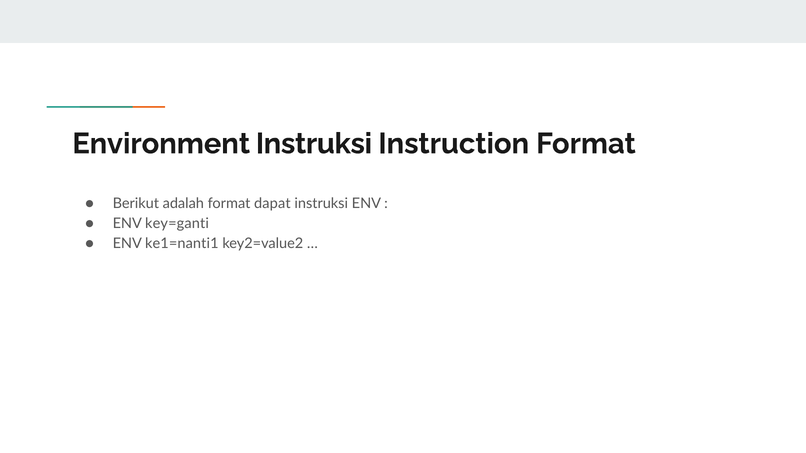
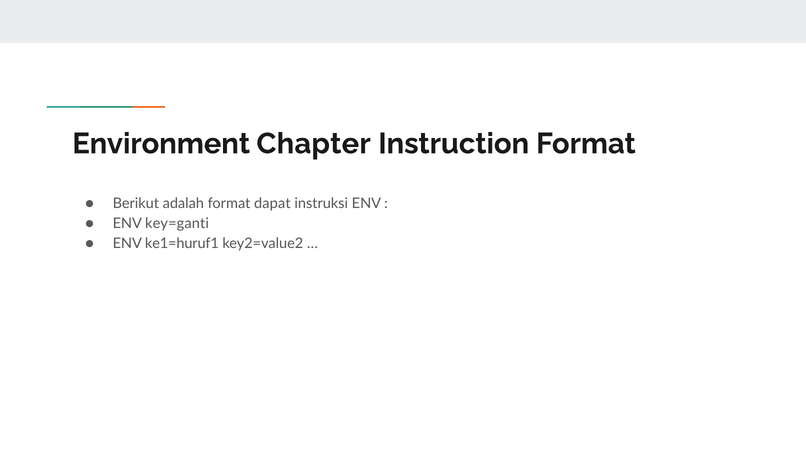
Environment Instruksi: Instruksi -> Chapter (314, 144)
ke1=nanti1: ke1=nanti1 -> ke1=huruf1 (182, 244)
